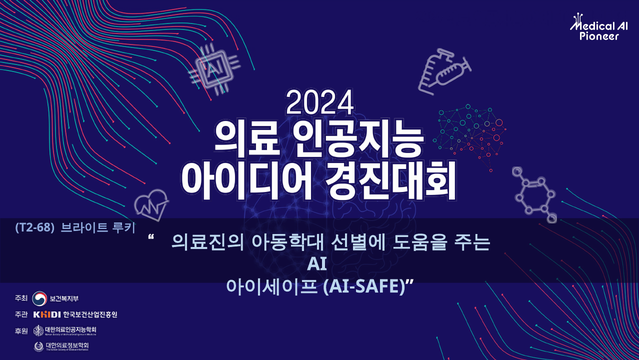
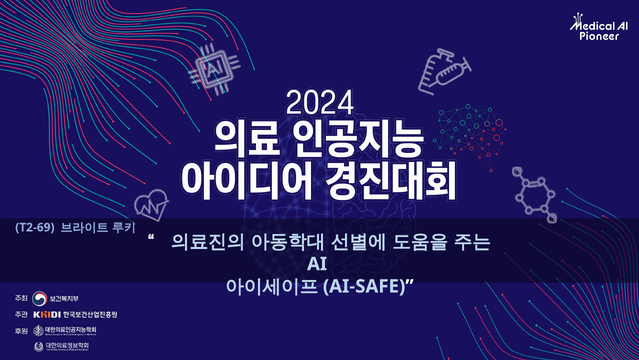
T2-68: T2-68 -> T2-69 (35, 227)
